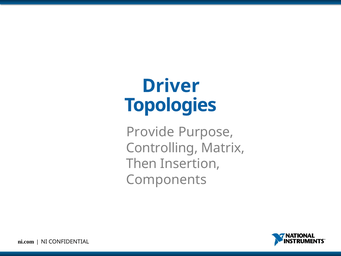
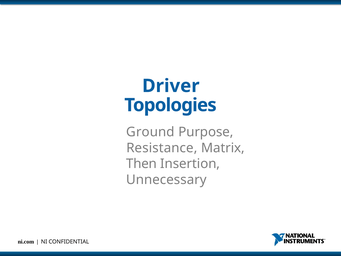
Provide: Provide -> Ground (150, 132)
Controlling: Controlling -> Resistance (162, 148)
Components: Components -> Unnecessary (166, 180)
